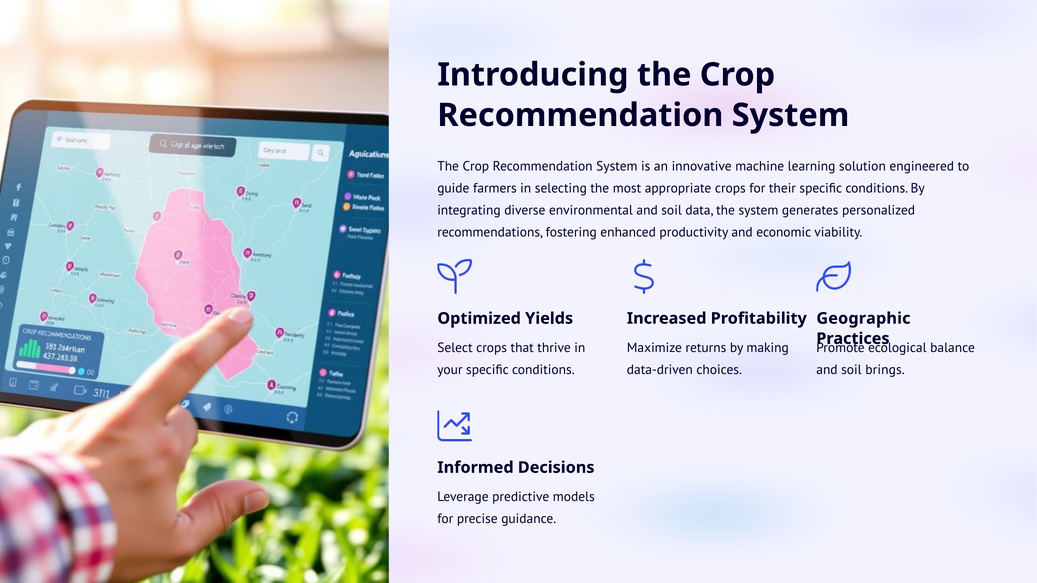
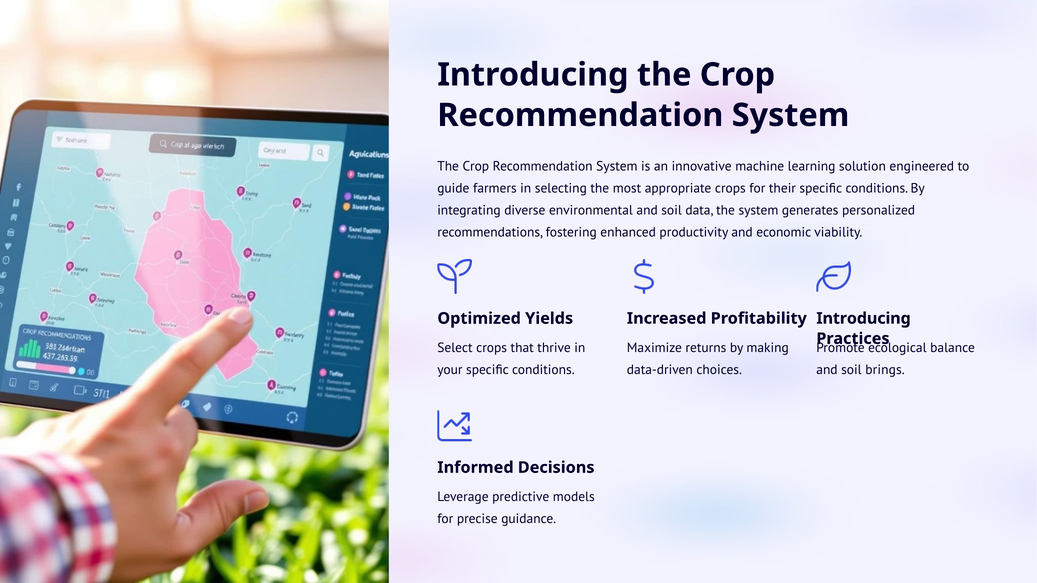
Geographic: Geographic -> Introducing (864, 319)
